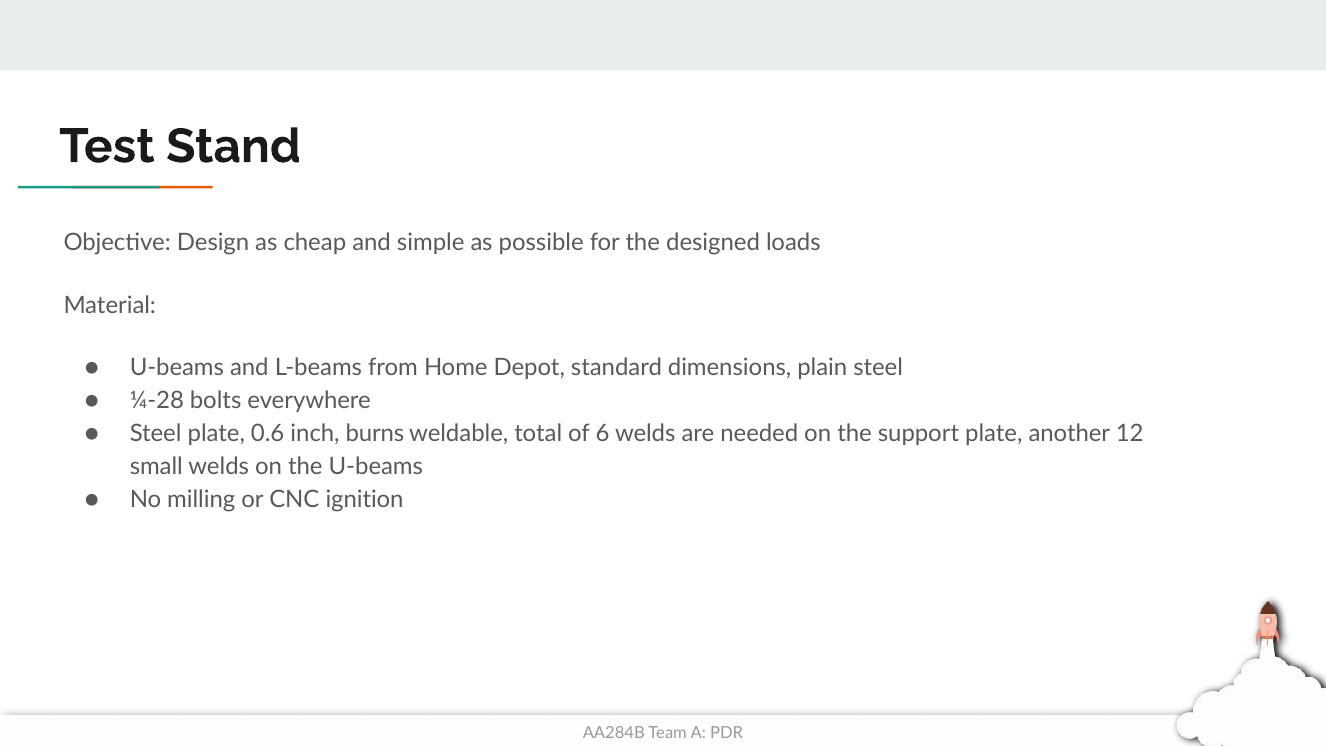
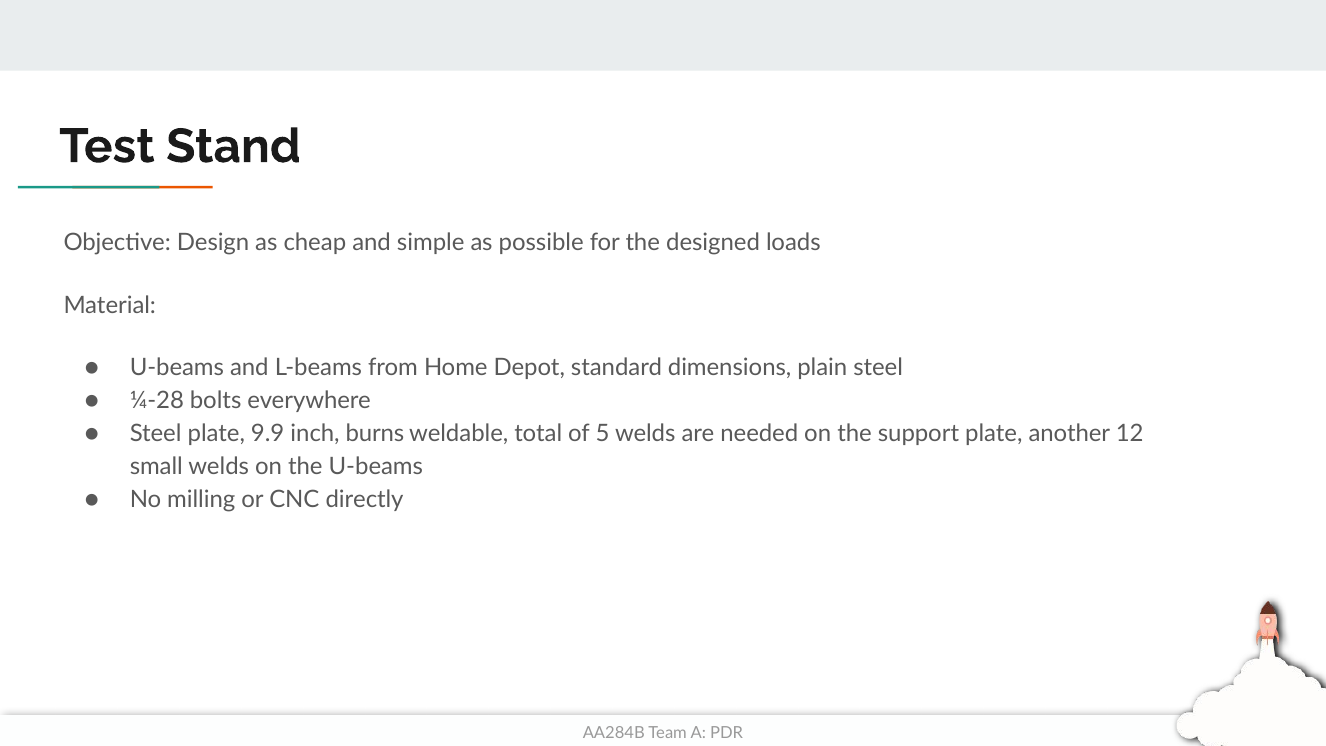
0.6: 0.6 -> 9.9 (268, 434)
6: 6 -> 5 (603, 434)
ignition: ignition -> directly (365, 500)
